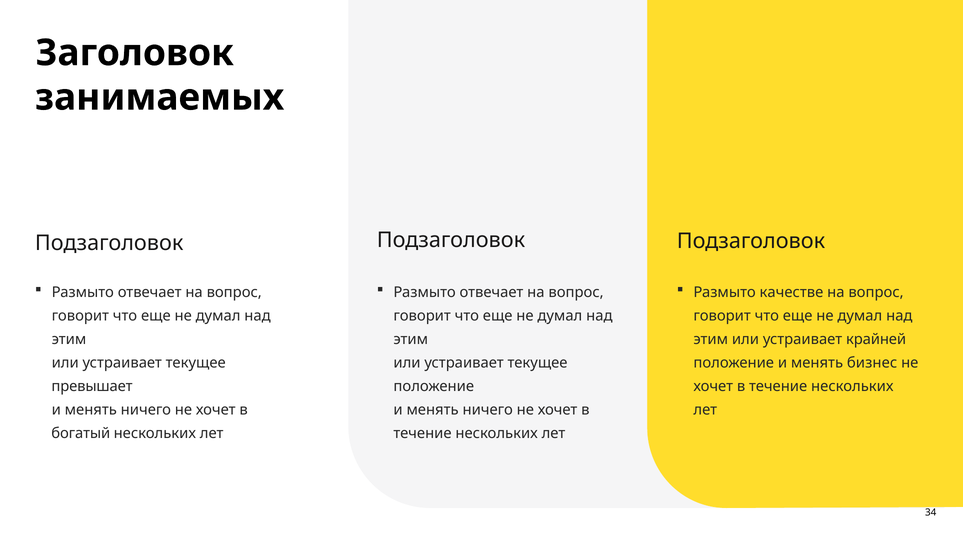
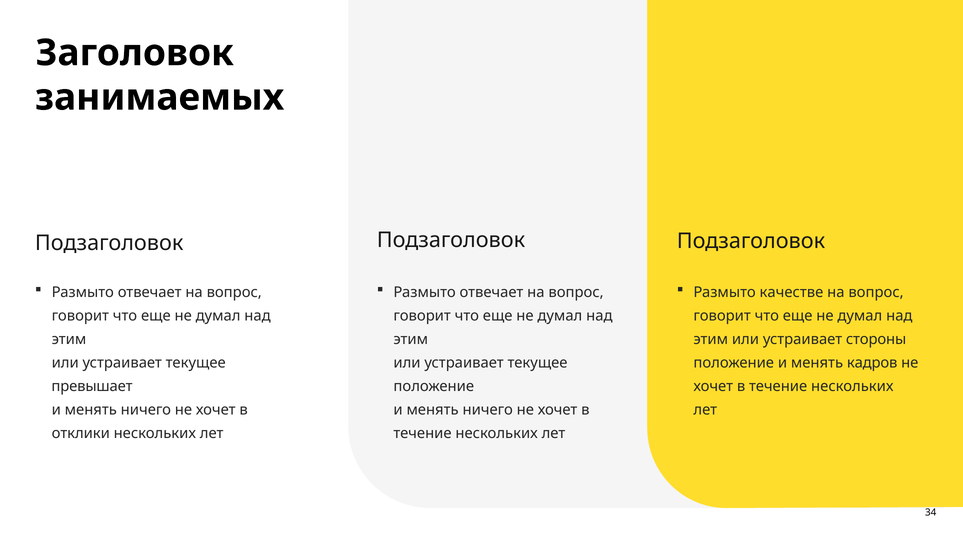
крайней: крайней -> стороны (876, 339)
бизнес: бизнес -> кадров (872, 363)
богатый: богатый -> отклики (81, 433)
